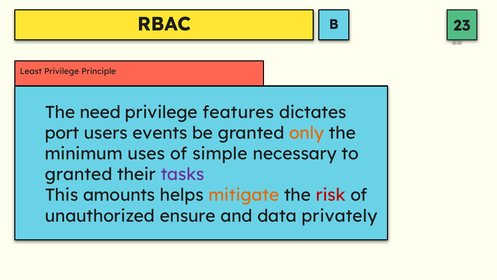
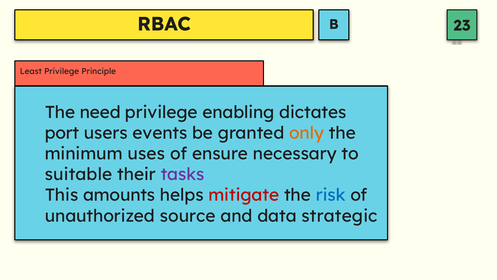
features: features -> enabling (238, 112)
simple: simple -> ensure (220, 154)
granted: granted -> suitable (79, 174)
mitigate colour: orange -> red (244, 195)
risk colour: red -> blue (331, 195)
ensure: ensure -> source (188, 216)
privately: privately -> strategic (339, 216)
